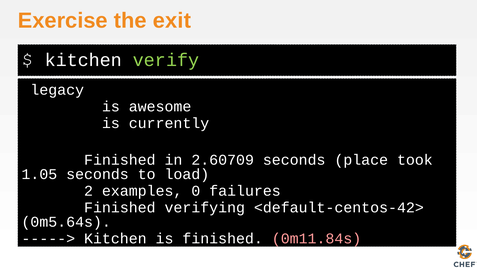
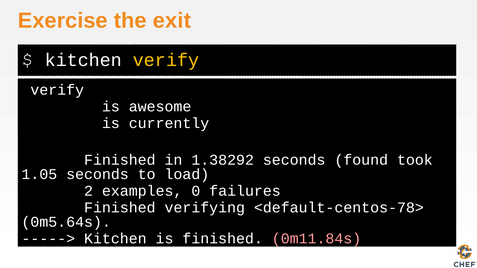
verify colour: light green -> yellow (166, 60)
legacy: legacy -> verify (57, 90)
2.60709: 2.60709 -> 1.38292 (223, 160)
place: place -> found (361, 160)
<default-centos-42>: <default-centos-42> -> <default-centos-78> (339, 208)
